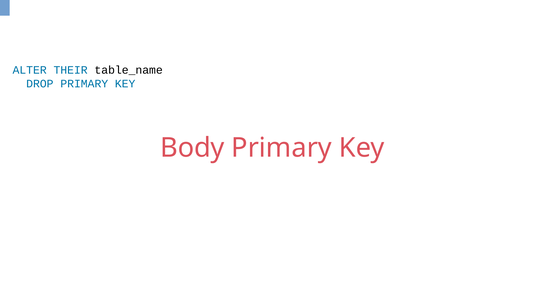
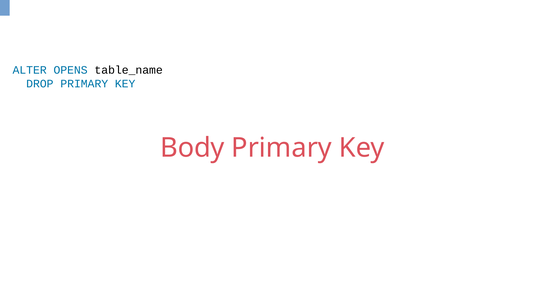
THEIR: THEIR -> OPENS (71, 70)
